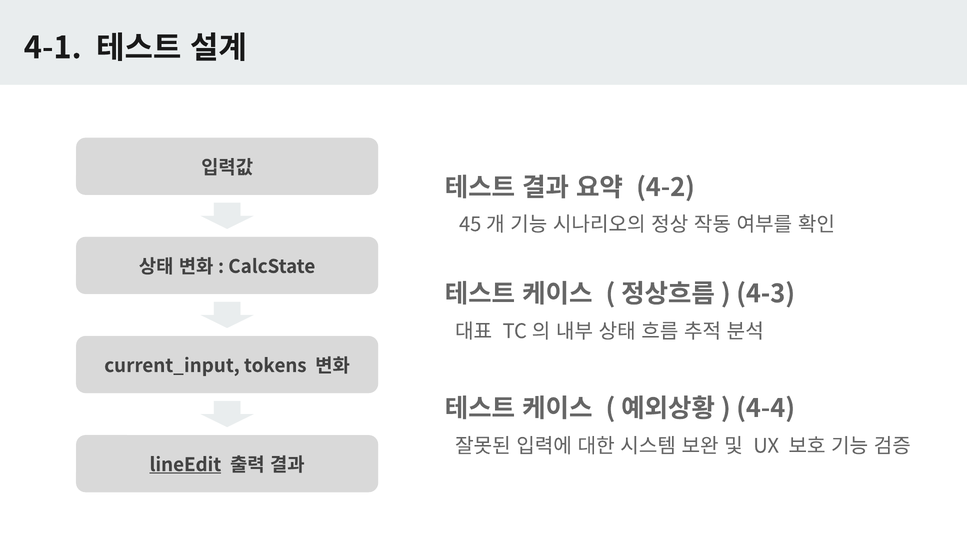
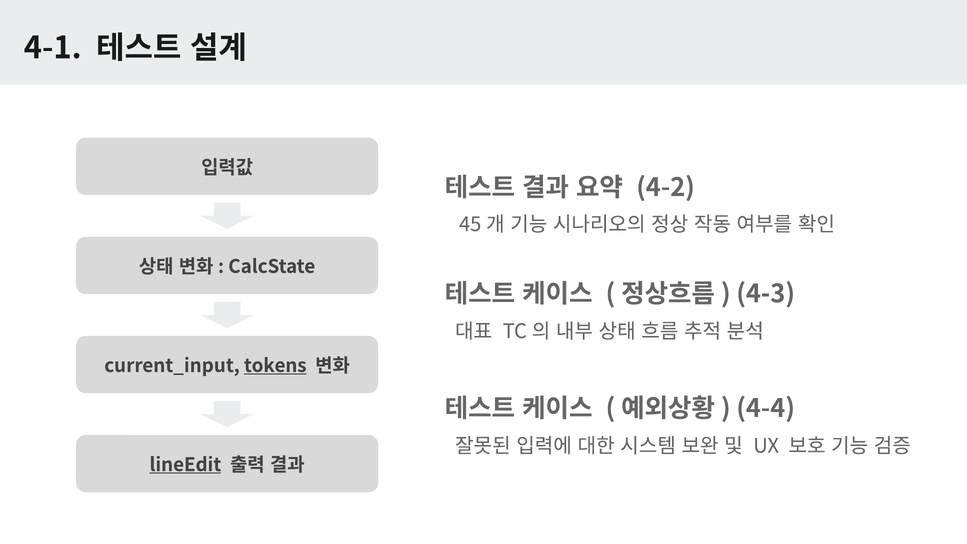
tokens underline: none -> present (275, 366)
